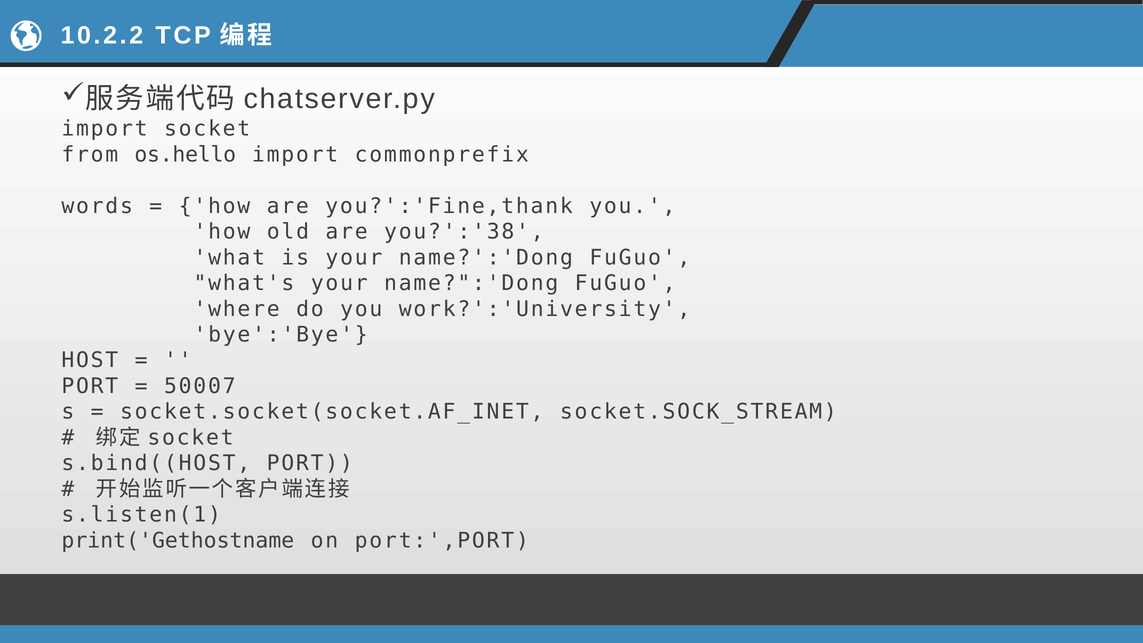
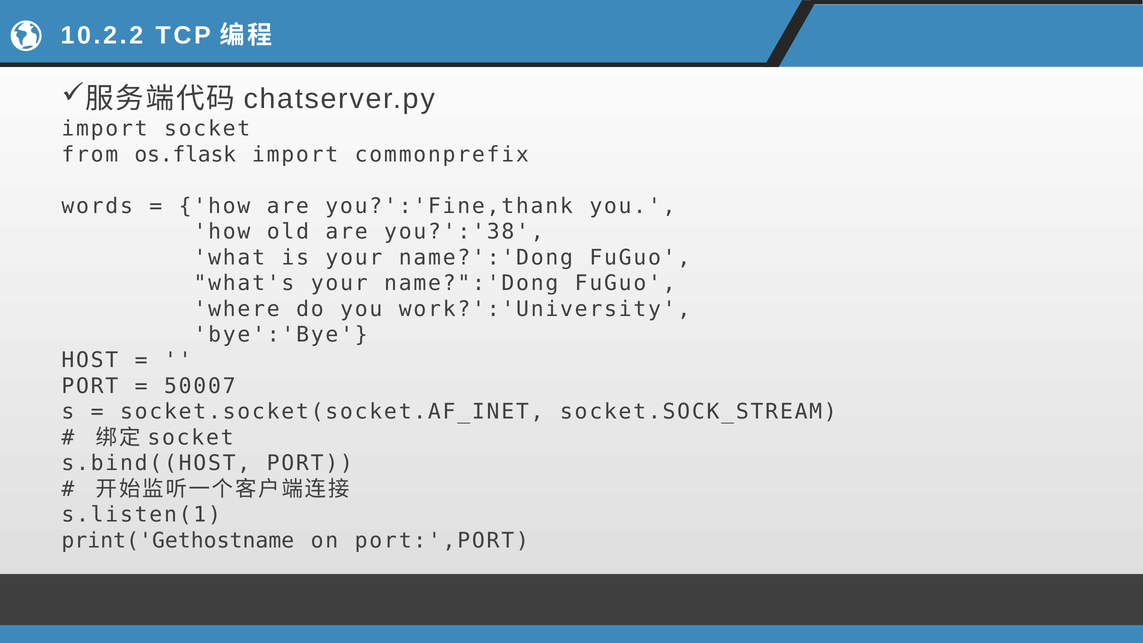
os.hello: os.hello -> os.flask (185, 155)
